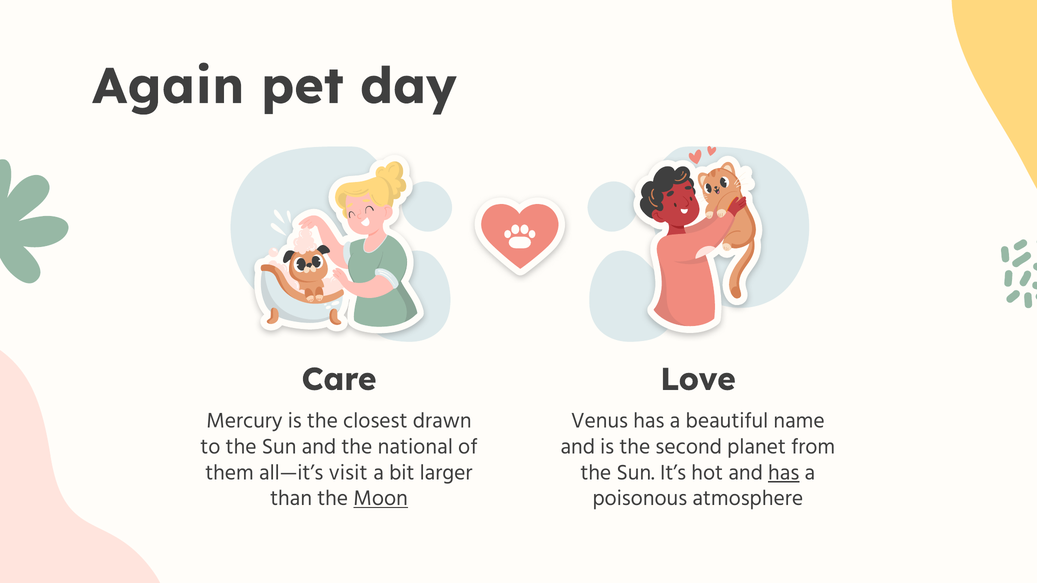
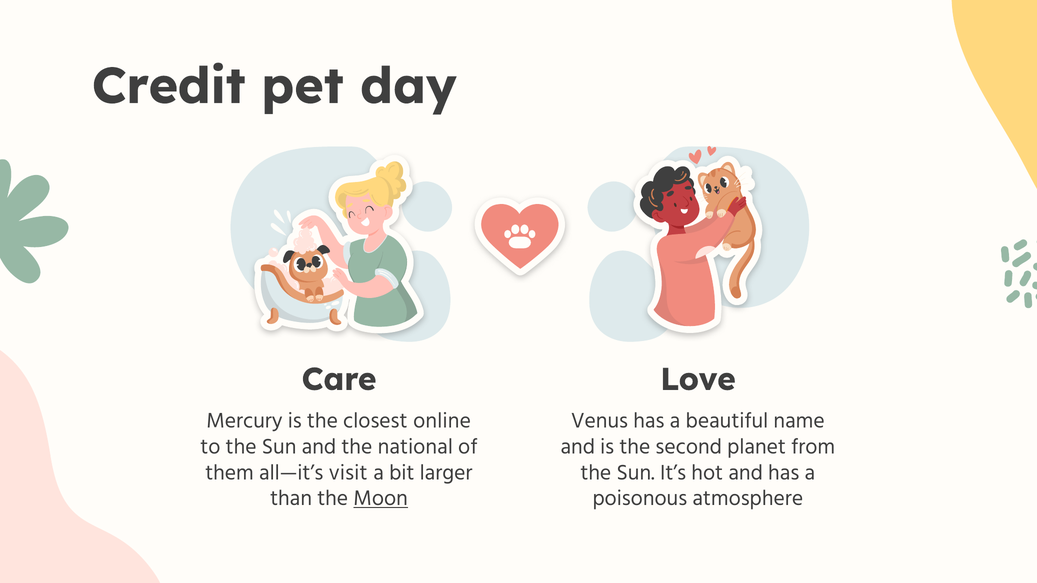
Again: Again -> Credit (169, 86)
drawn: drawn -> online (442, 421)
has underline: present -> none (784, 473)
